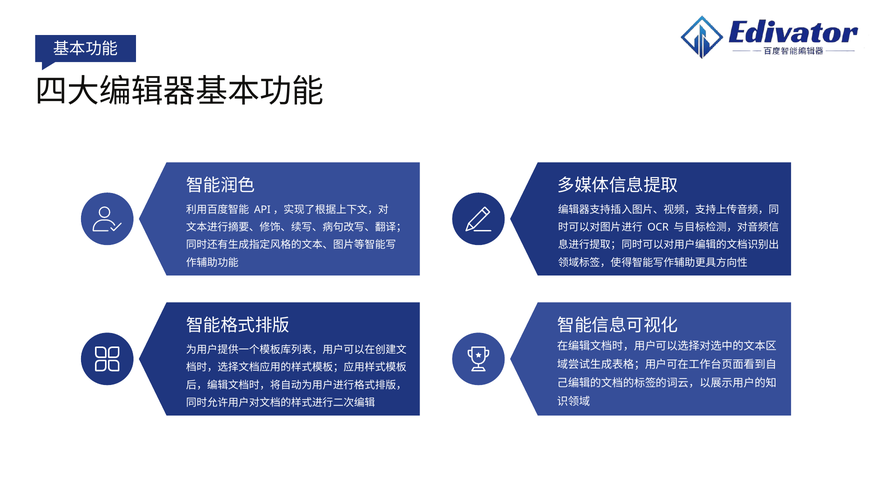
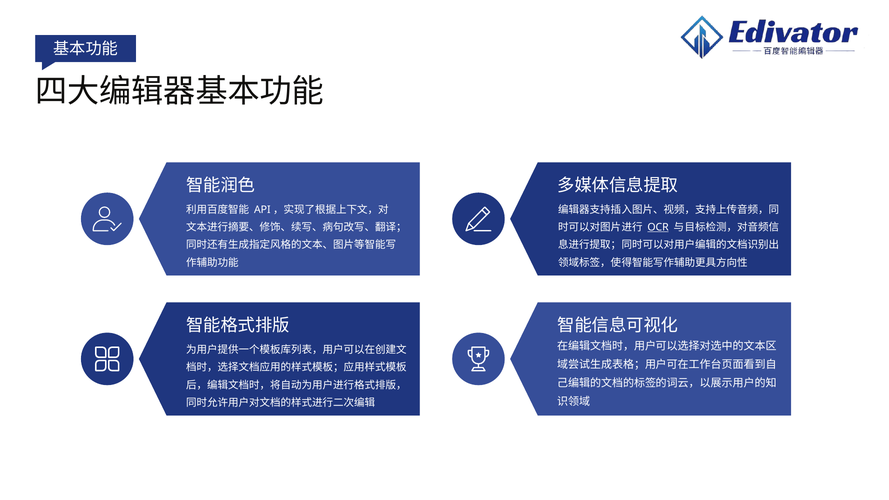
OCR underline: none -> present (658, 227)
